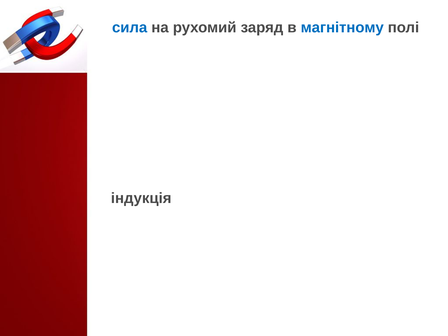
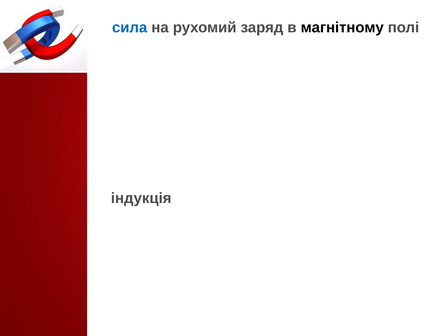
магнітному colour: blue -> black (342, 27)
